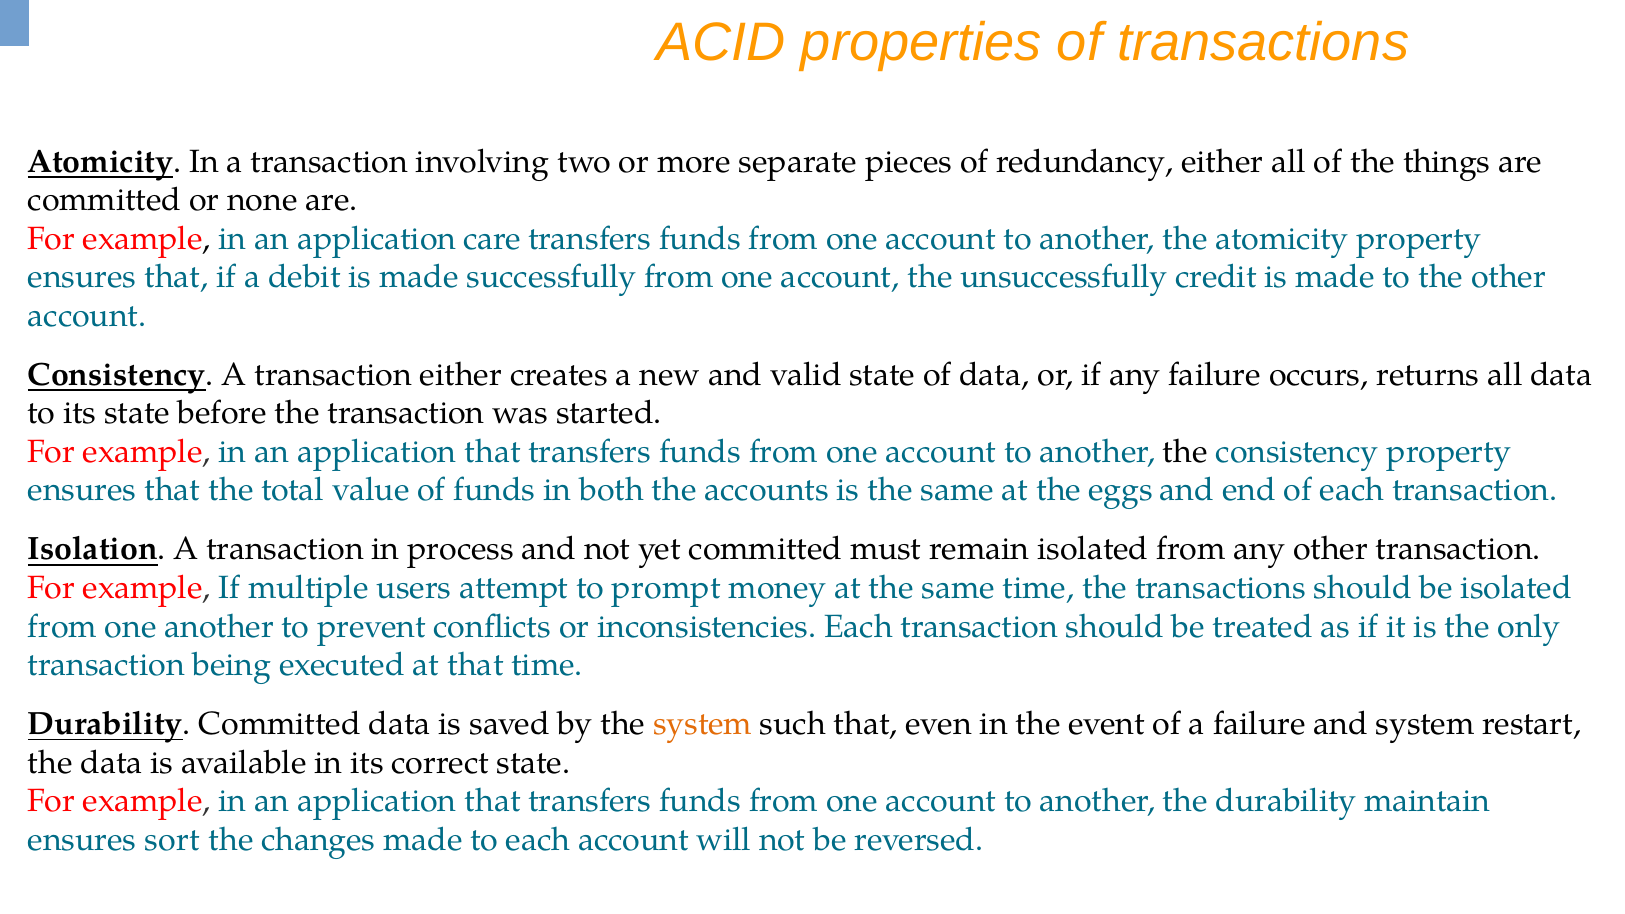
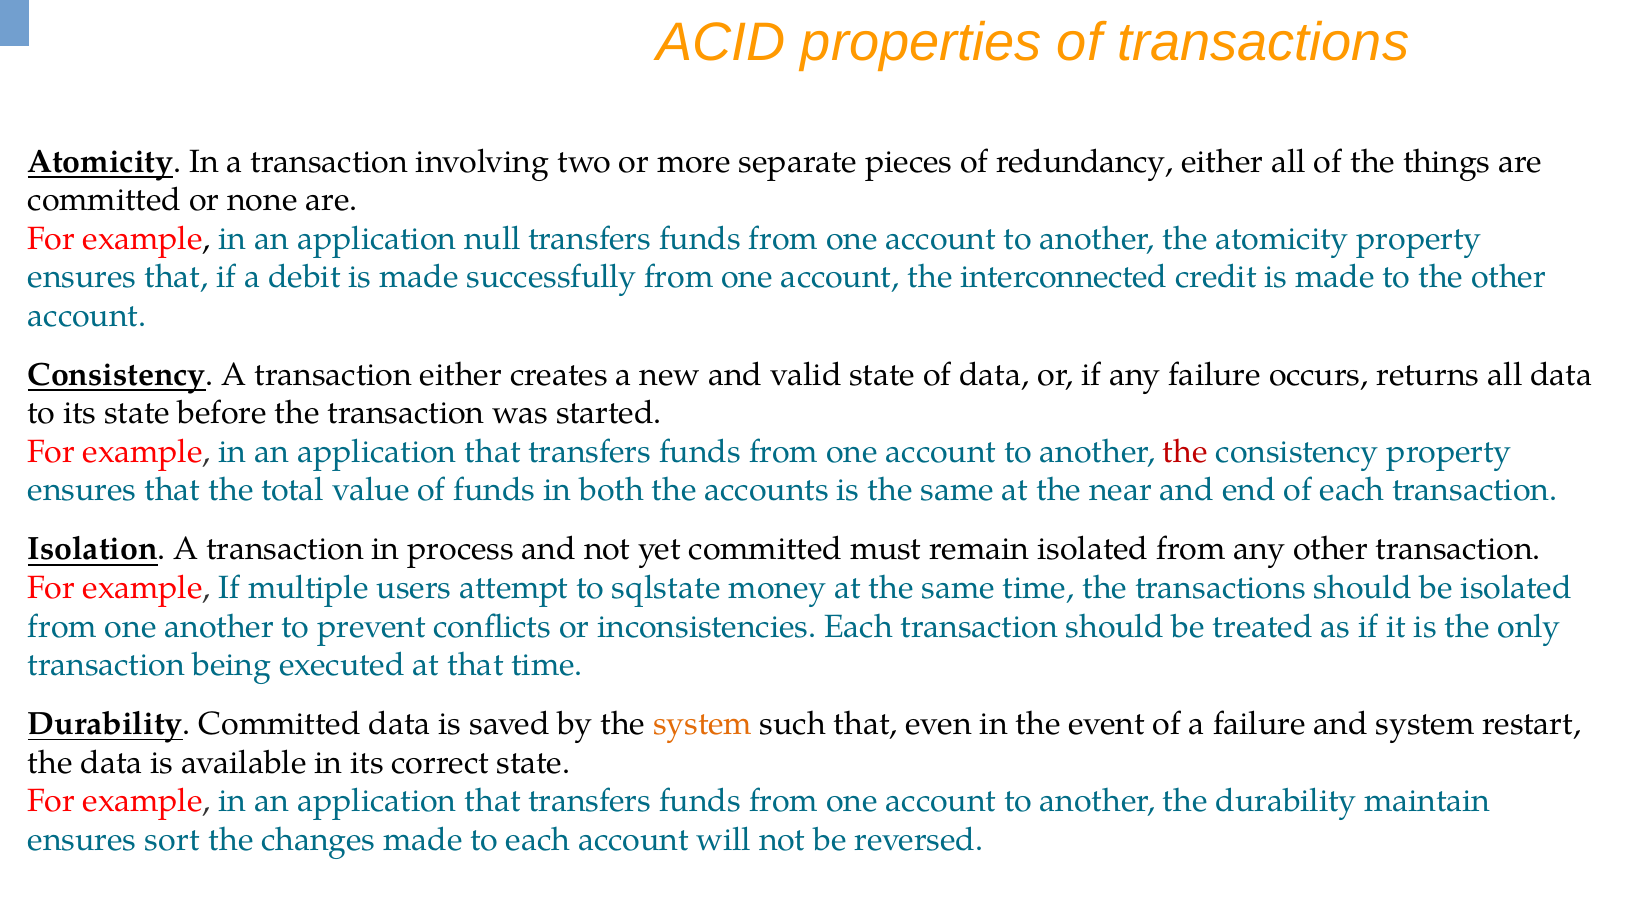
care: care -> null (492, 239)
unsuccessfully: unsuccessfully -> interconnected (1064, 277)
the colour: black -> red (1185, 452)
eggs: eggs -> near (1121, 490)
prompt: prompt -> sqlstate (666, 588)
